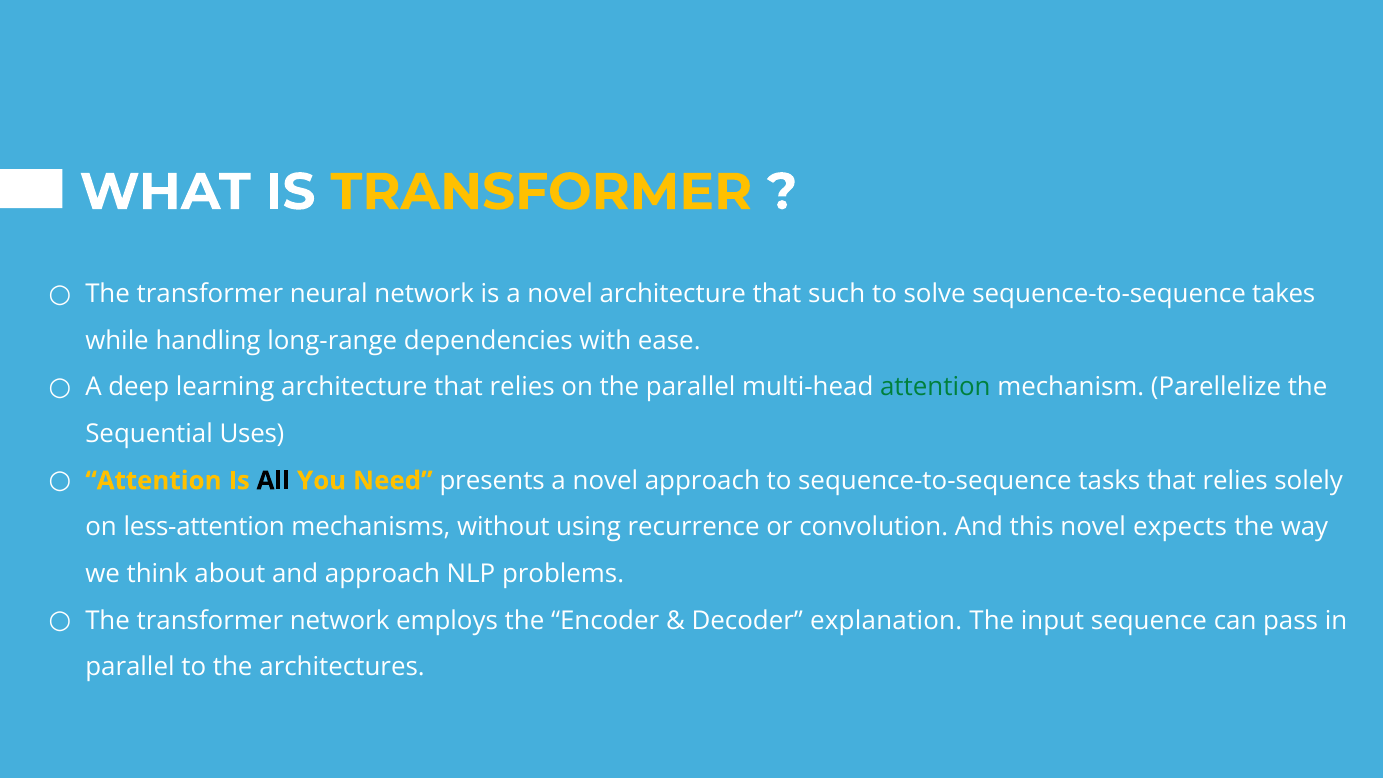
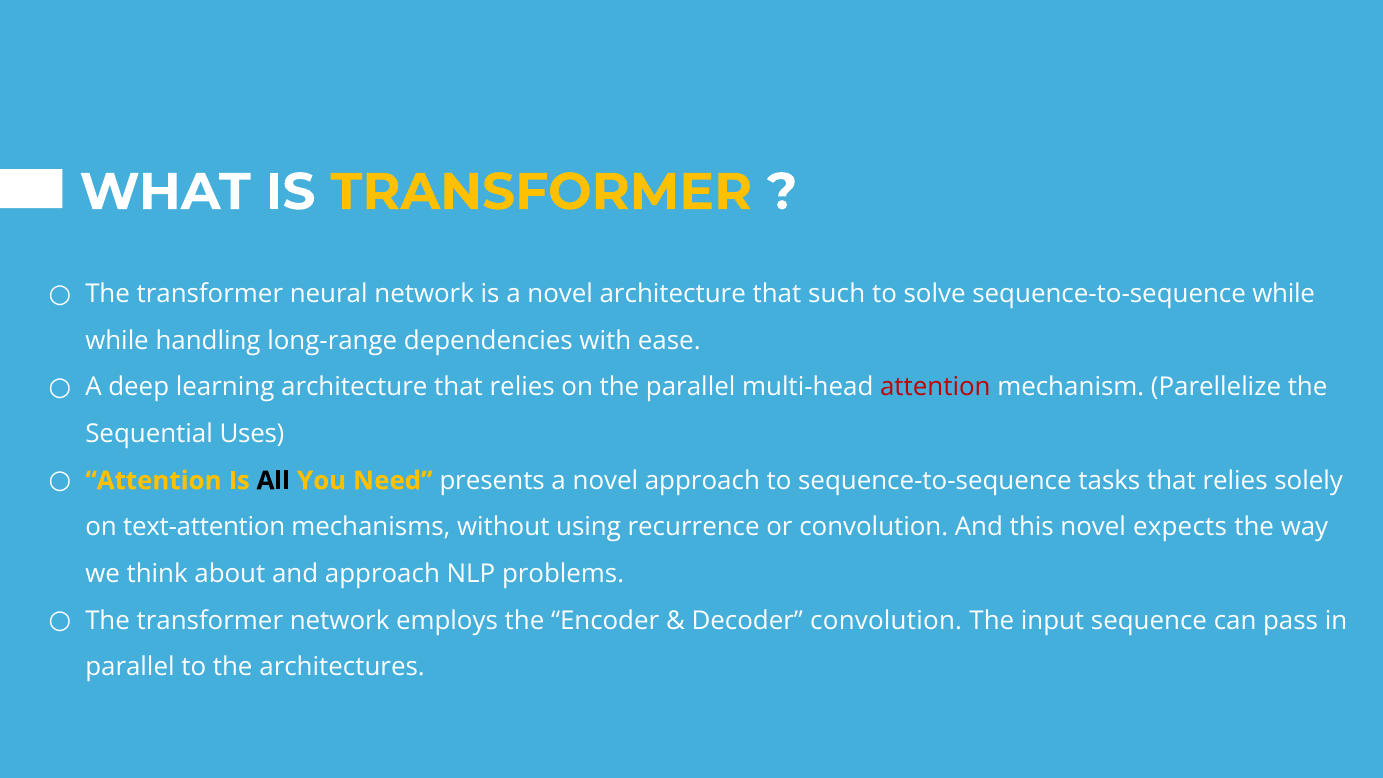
sequence-to-sequence takes: takes -> while (1284, 294)
attention colour: green -> red (935, 387)
less-attention: less-attention -> text-attention (204, 527)
Decoder explanation: explanation -> convolution (886, 621)
